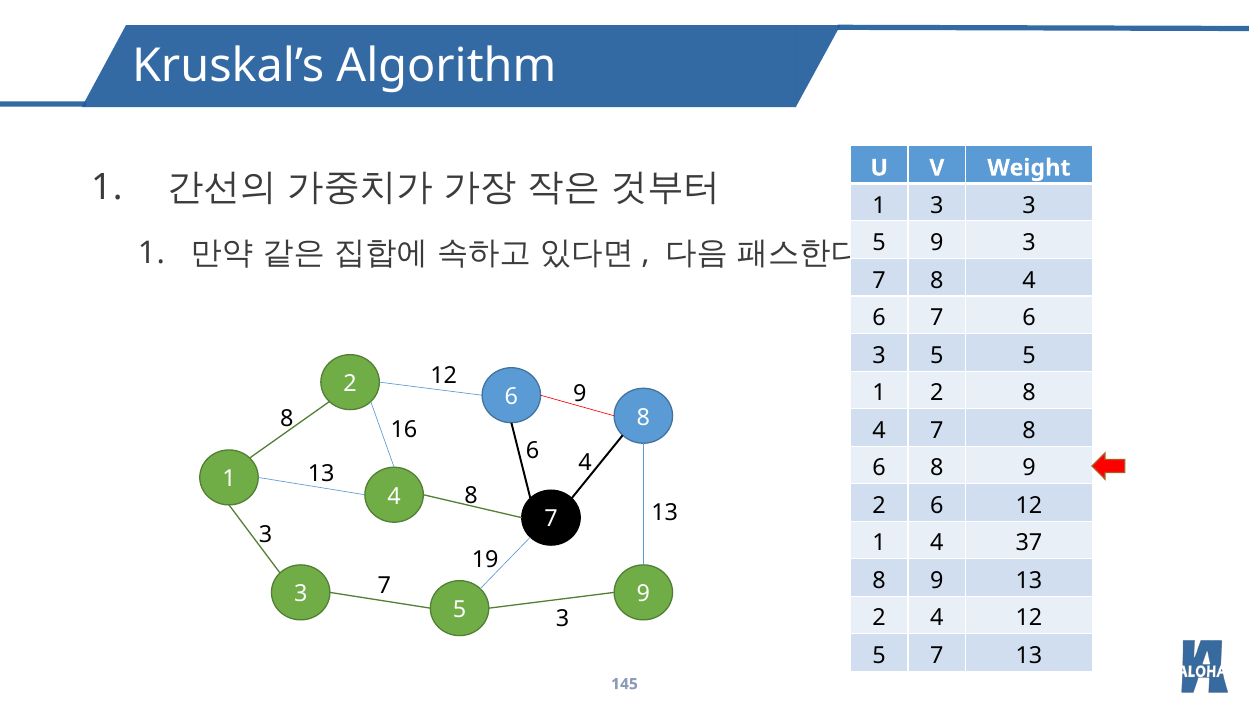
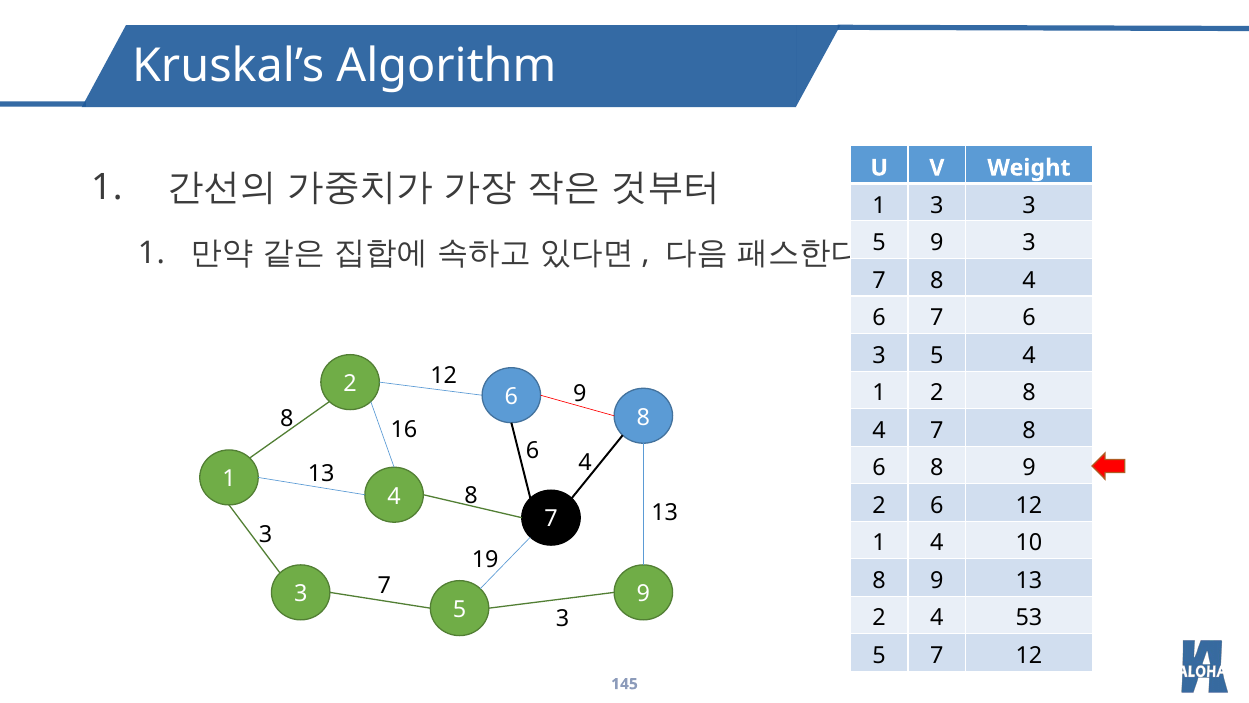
5 5: 5 -> 4 (1029, 355)
37: 37 -> 10 (1029, 543)
4 12: 12 -> 53 (1029, 618)
7 13: 13 -> 12 (1029, 655)
